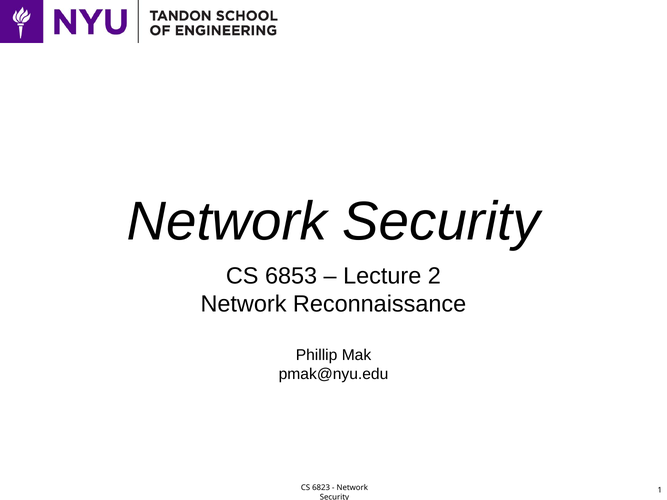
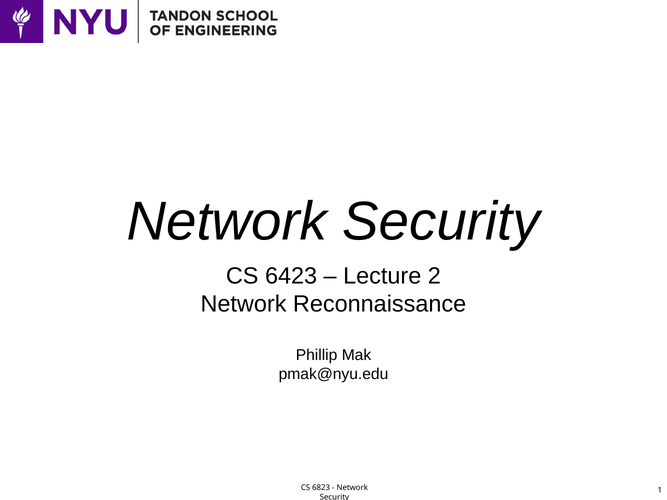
6853: 6853 -> 6423 (291, 276)
